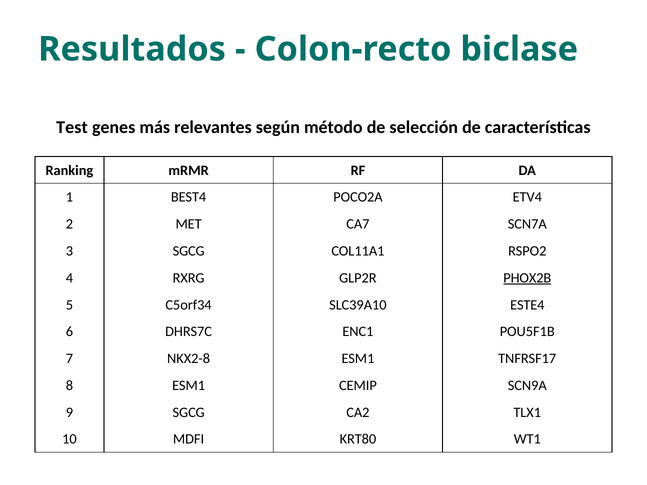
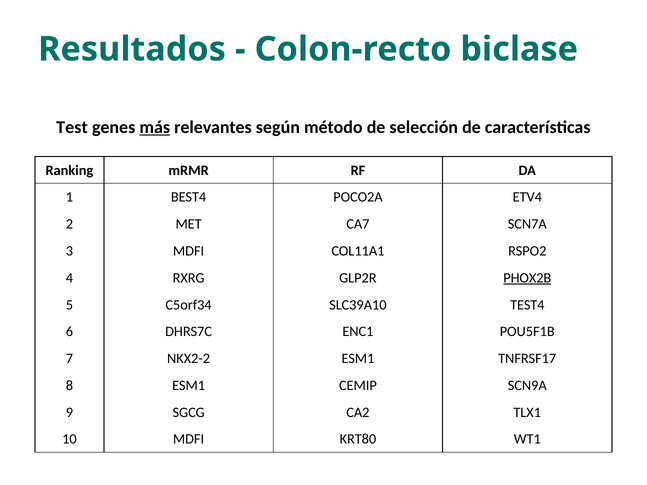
más underline: none -> present (155, 128)
3 SGCG: SGCG -> MDFI (189, 251)
ESTE4: ESTE4 -> TEST4 (527, 305)
NKX2-8: NKX2-8 -> NKX2-2 (189, 359)
